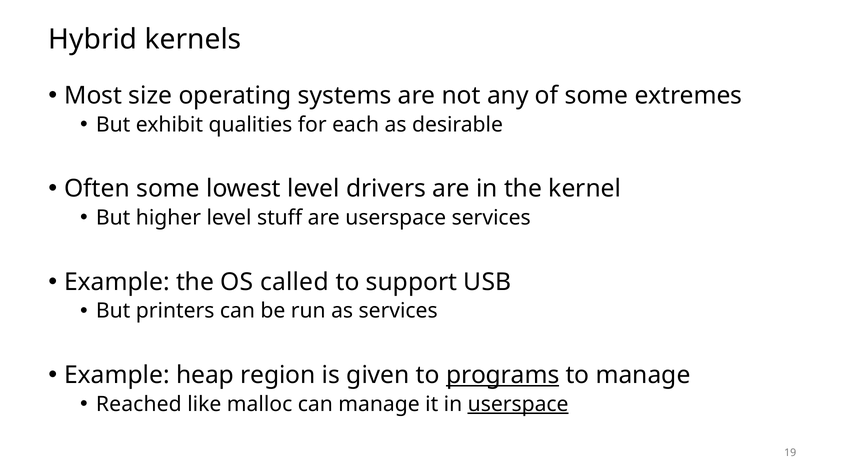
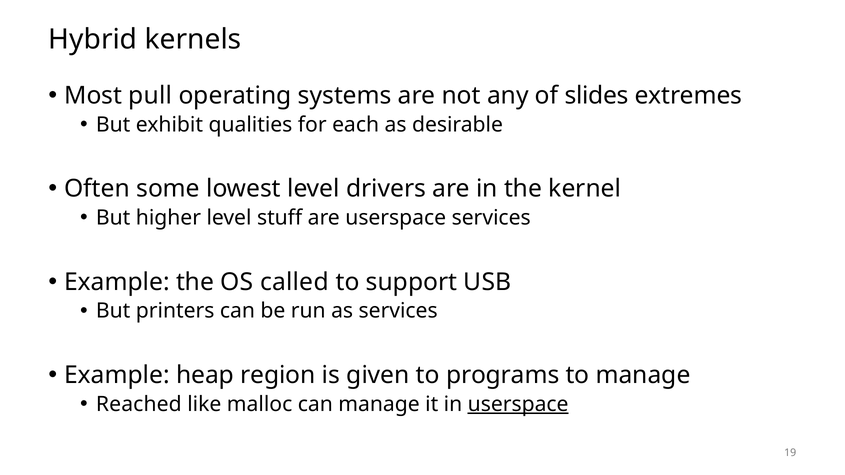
size: size -> pull (150, 96)
of some: some -> slides (597, 96)
programs underline: present -> none (503, 375)
